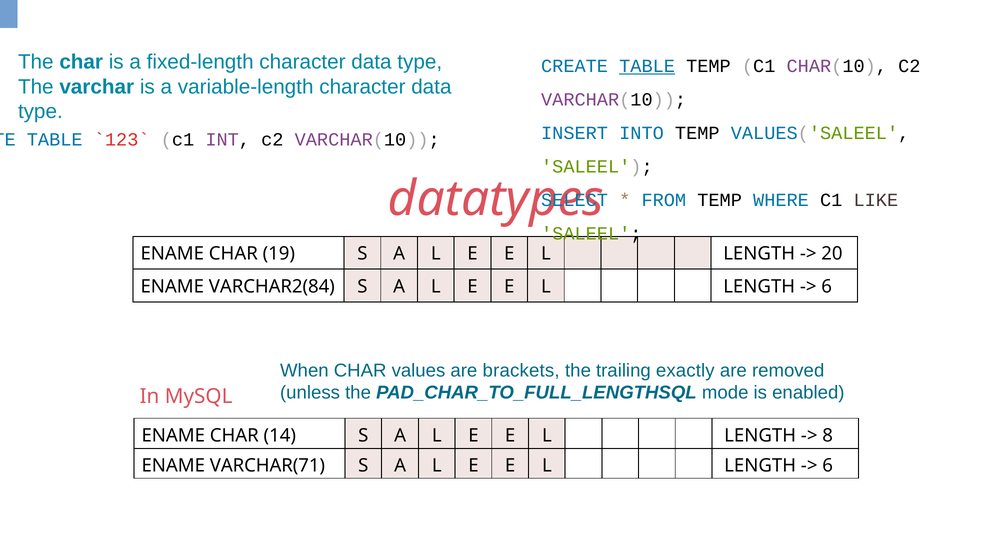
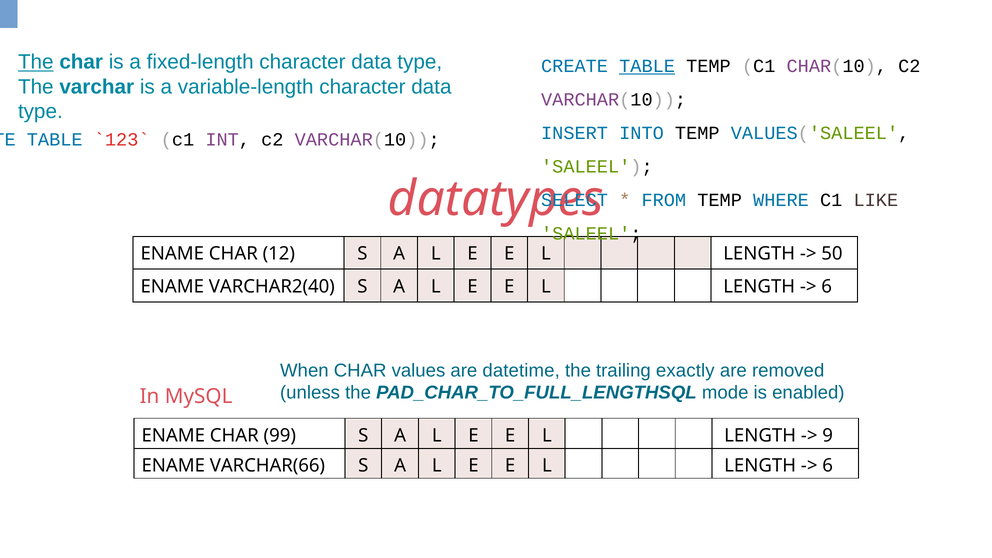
The underline: none -> present (36, 62)
19: 19 -> 12 (279, 254)
20: 20 -> 50 (832, 254)
VARCHAR2(84: VARCHAR2(84 -> VARCHAR2(40 (272, 287)
brackets: brackets -> datetime (521, 370)
14: 14 -> 99 (280, 436)
8: 8 -> 9 (828, 436)
VARCHAR(71: VARCHAR(71 -> VARCHAR(66 (267, 466)
